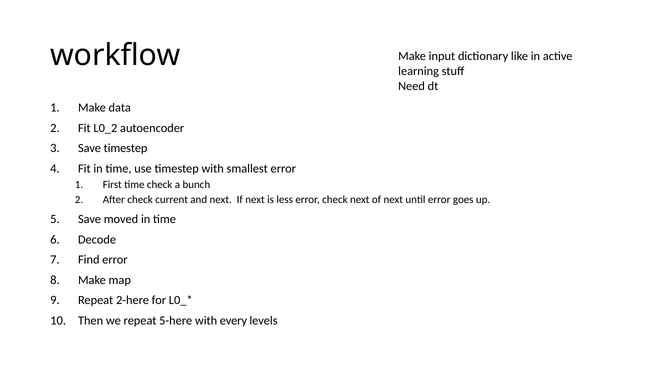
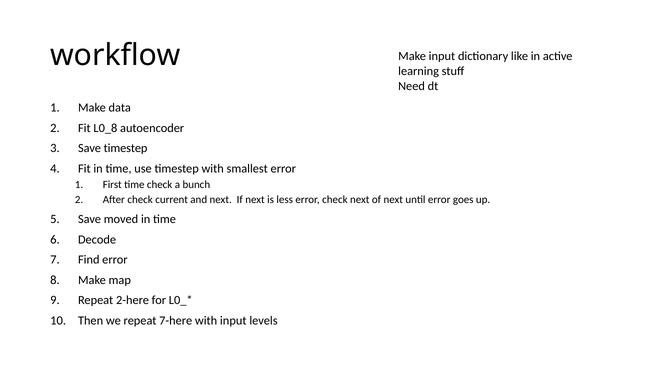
L0_2: L0_2 -> L0_8 (105, 128)
5-here: 5-here -> 7-here (176, 320)
with every: every -> input (233, 320)
